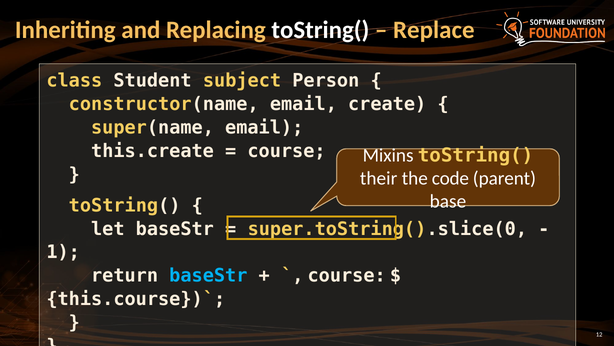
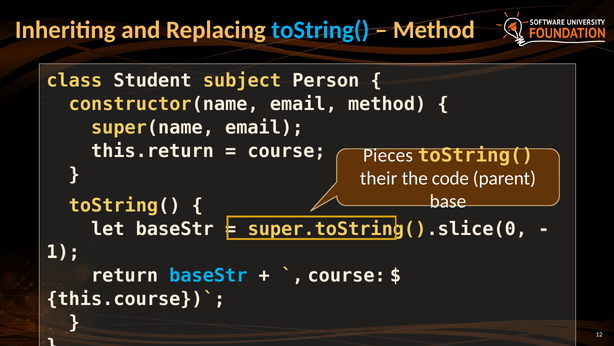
toString( colour: white -> light blue (320, 30)
Replace: Replace -> Method (434, 30)
email create: create -> method (387, 104)
this.create: this.create -> this.return (152, 151)
Mixins: Mixins -> Pieces (388, 155)
